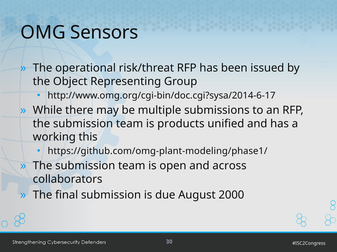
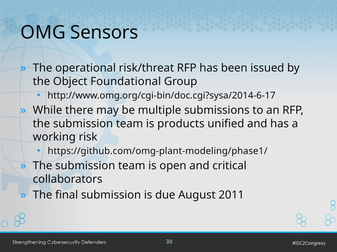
Representing: Representing -> Foundational (126, 82)
this: this -> risk (88, 137)
across: across -> critical (230, 166)
2000: 2000 -> 2011 (231, 195)
